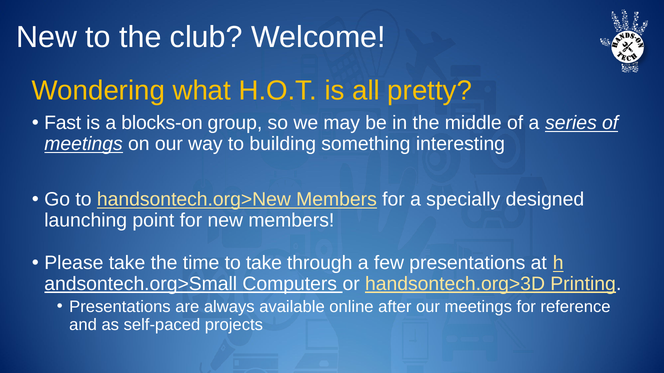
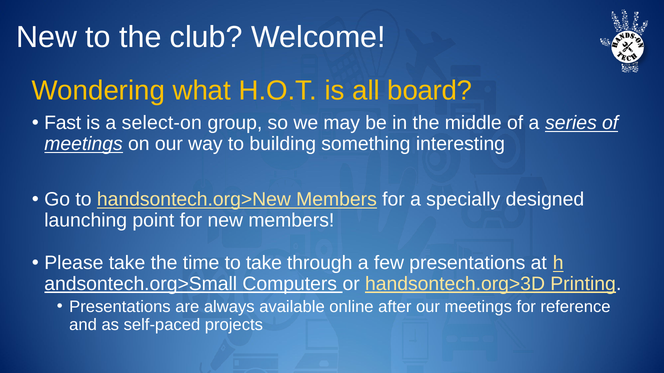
pretty: pretty -> board (430, 91)
blocks-on: blocks-on -> select-on (162, 123)
